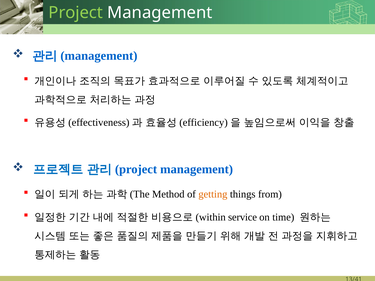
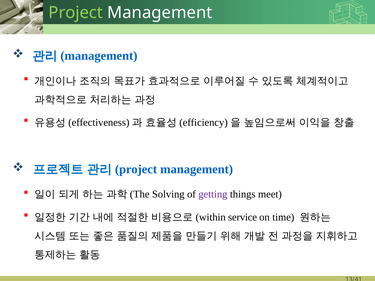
Method: Method -> Solving (168, 194)
getting colour: orange -> purple (213, 194)
from: from -> meet (270, 194)
